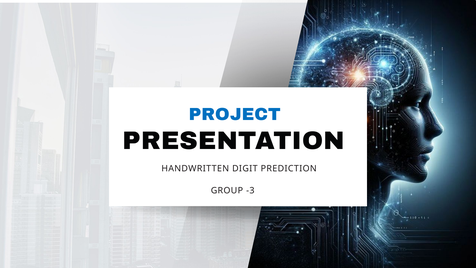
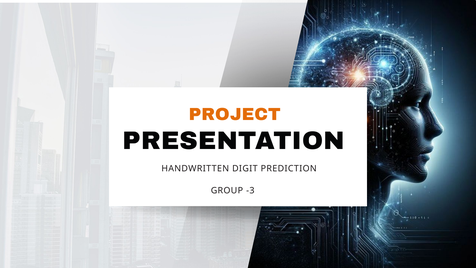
PROJECT colour: blue -> orange (235, 114)
